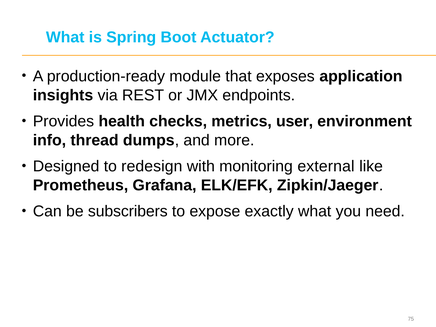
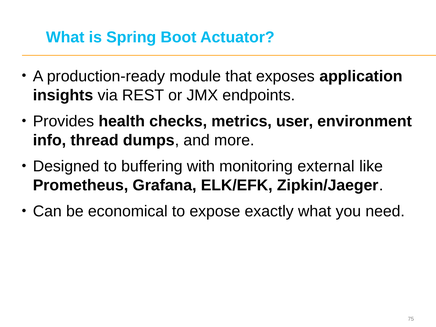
redesign: redesign -> buffering (152, 166)
subscribers: subscribers -> economical (128, 211)
